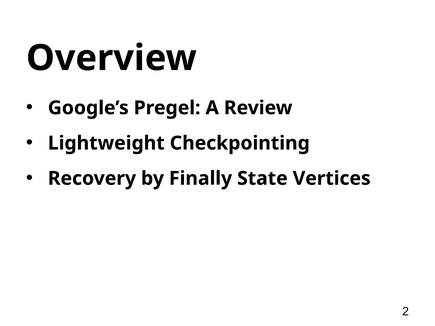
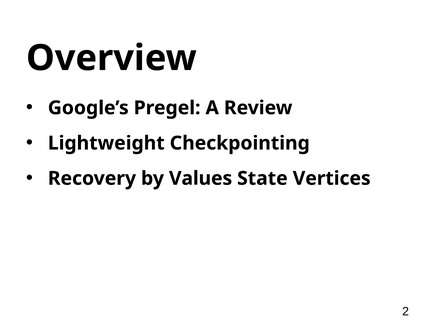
Finally: Finally -> Values (201, 179)
